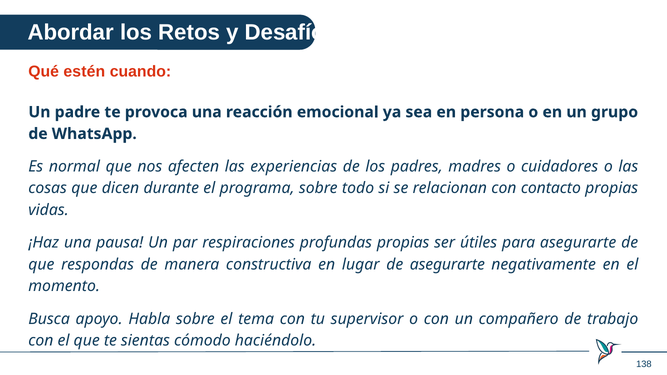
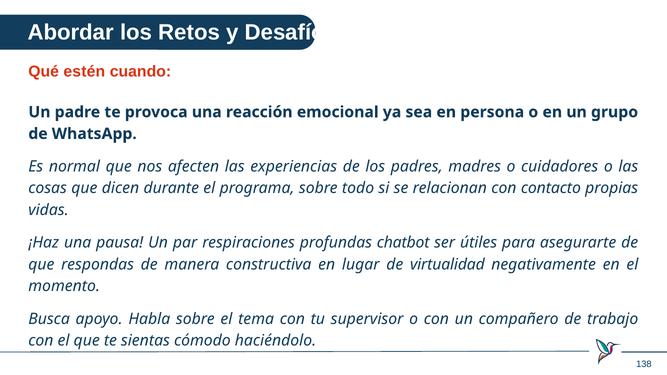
profundas propias: propias -> chatbot (403, 243)
de asegurarte: asegurarte -> virtualidad (447, 265)
